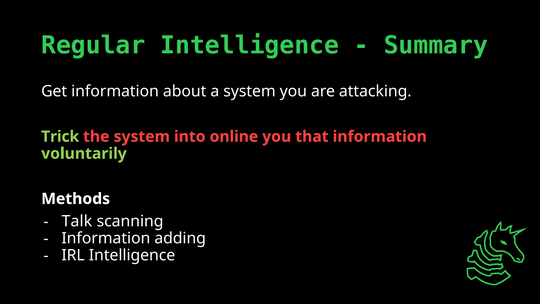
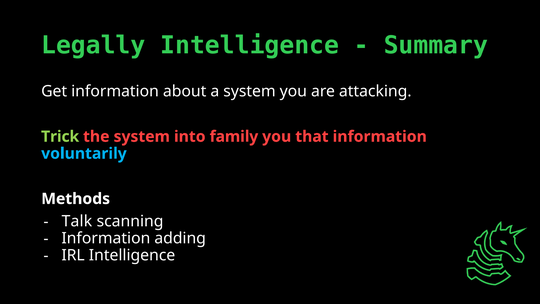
Regular: Regular -> Legally (93, 45)
online: online -> family (234, 136)
voluntarily colour: light green -> light blue (84, 153)
